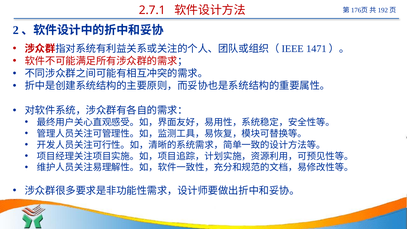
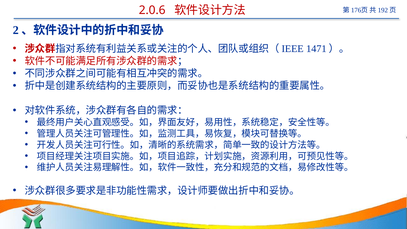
2.7.1: 2.7.1 -> 2.0.6 (152, 10)
